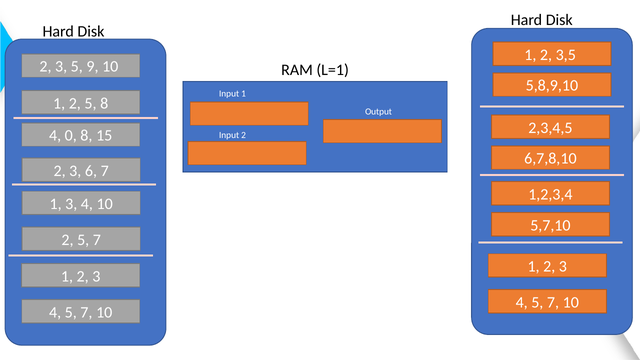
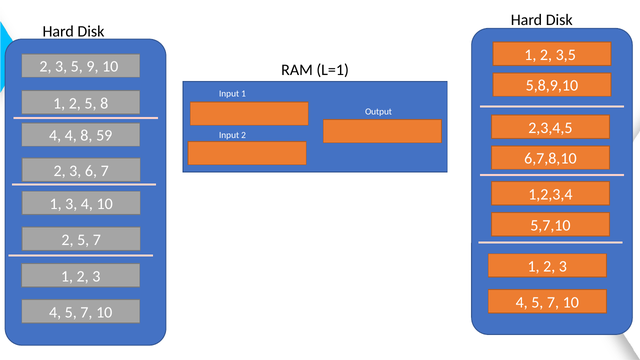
4 0: 0 -> 4 (71, 136)
15: 15 -> 59 (104, 136)
